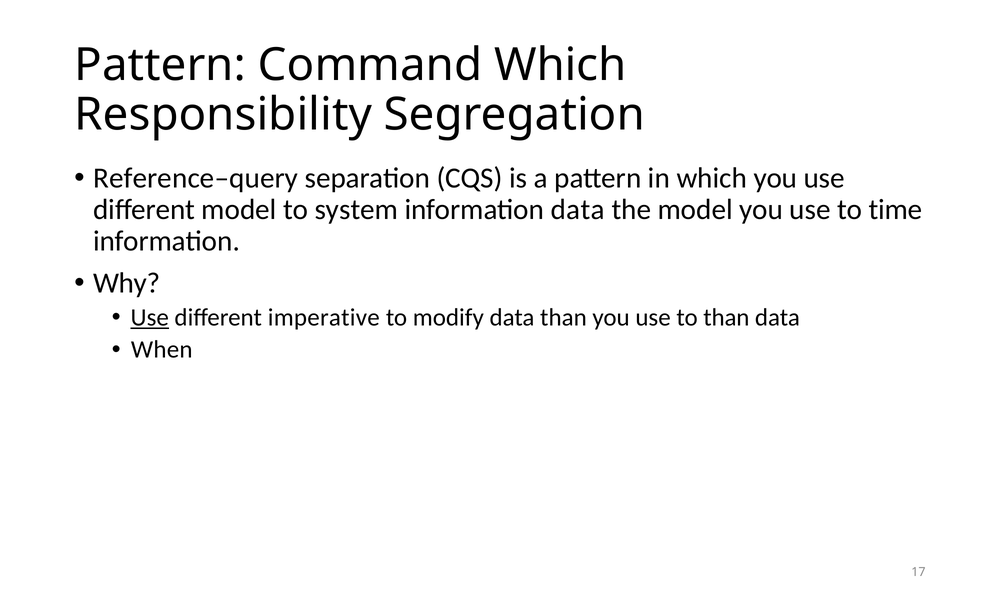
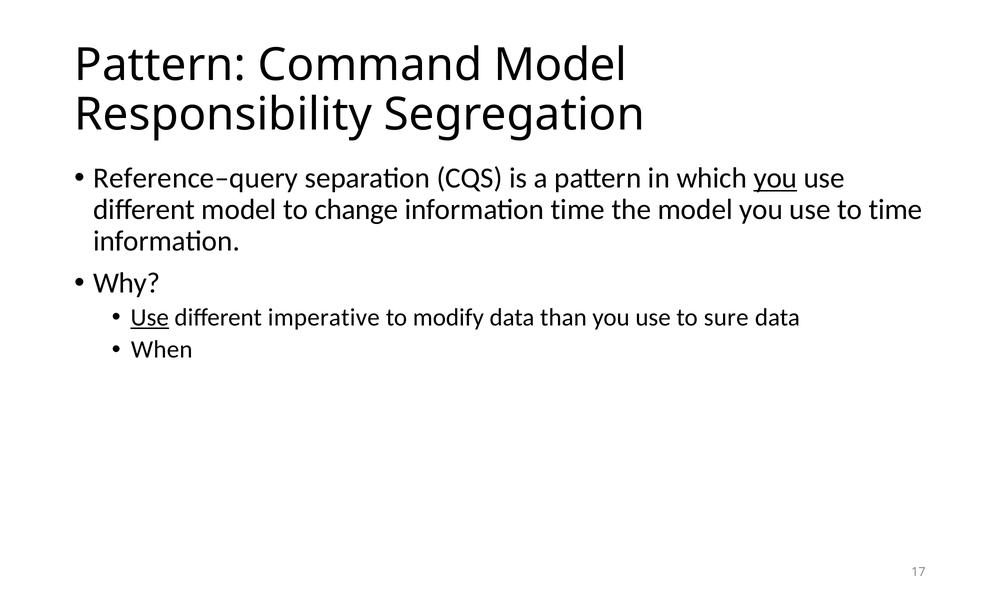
Command Which: Which -> Model (560, 65)
you underline: none -> present (775, 178)
system: system -> change (356, 210)
information data: data -> time (578, 210)
to than: than -> sure (726, 317)
